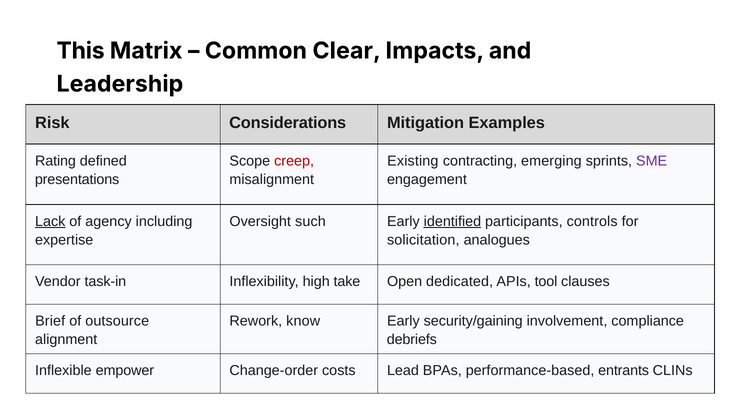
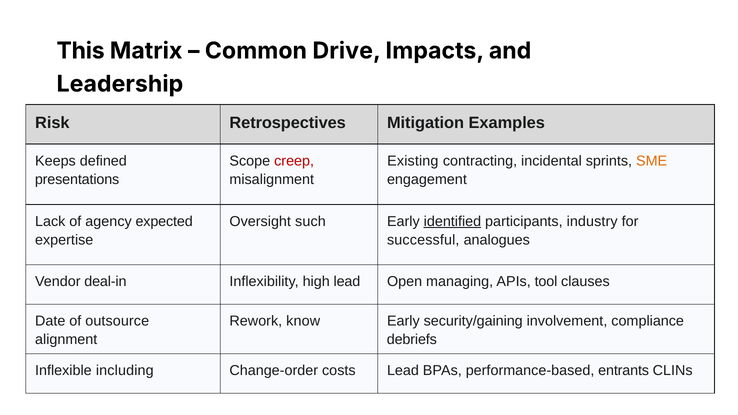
Clear: Clear -> Drive (347, 51)
Considerations: Considerations -> Retrospectives (288, 123)
Rating: Rating -> Keeps (55, 161)
emerging: emerging -> incidental (551, 161)
SME colour: purple -> orange (652, 161)
Lack underline: present -> none (50, 221)
including: including -> expected (164, 221)
controls: controls -> industry (592, 221)
solicitation: solicitation -> successful (423, 240)
task-in: task-in -> deal-in (105, 282)
high take: take -> lead (347, 282)
dedicated: dedicated -> managing (460, 282)
Brief: Brief -> Date (50, 321)
empower: empower -> including (125, 371)
